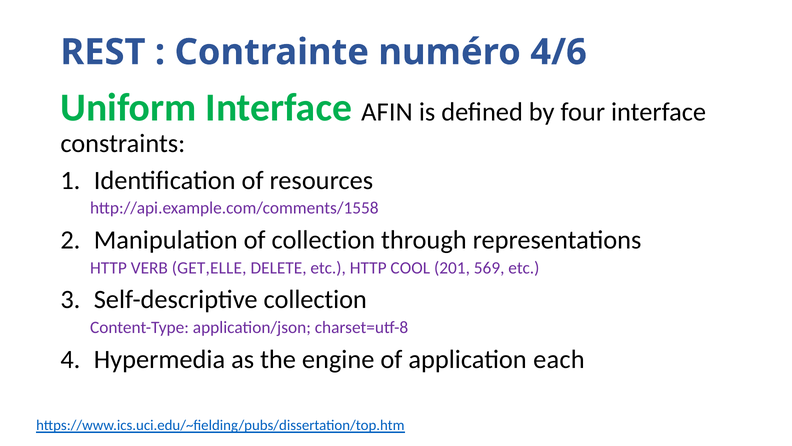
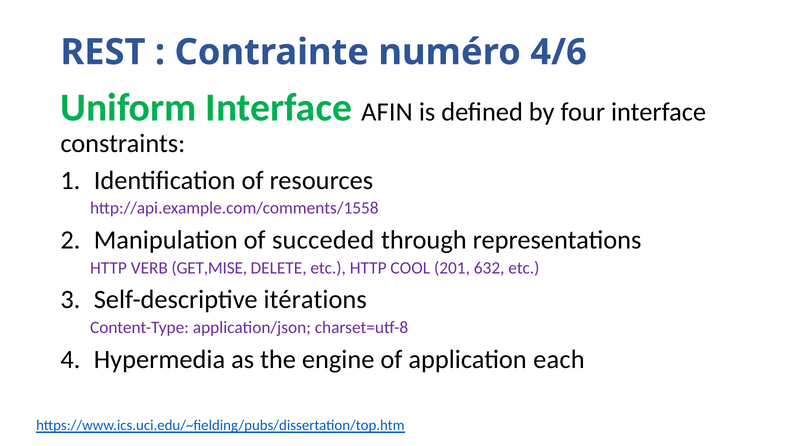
of collection: collection -> succeded (323, 240)
GET,ELLE: GET,ELLE -> GET,MISE (209, 268)
569: 569 -> 632 (489, 268)
Self-descriptive collection: collection -> itérations (315, 299)
